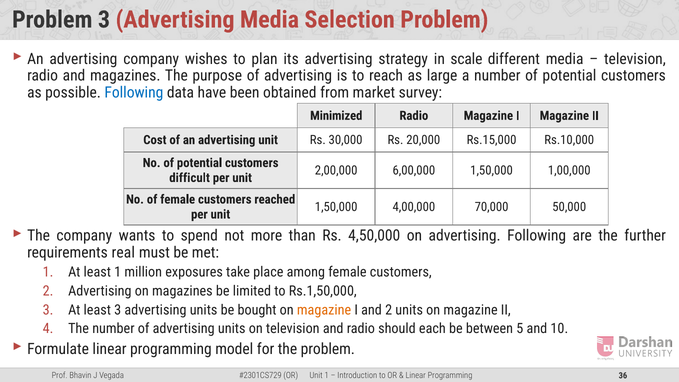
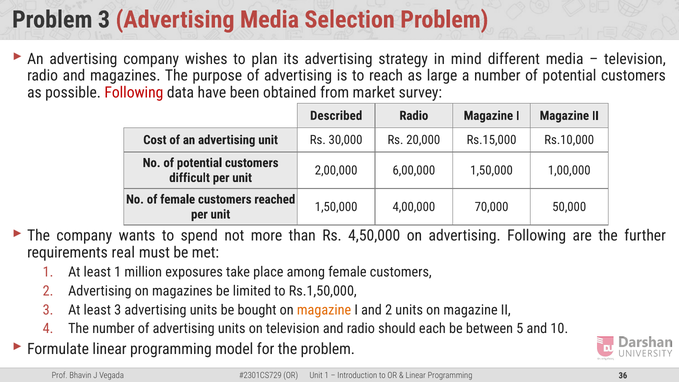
scale: scale -> mind (466, 59)
Following colour: blue -> red (134, 93)
Minimized: Minimized -> Described (336, 116)
